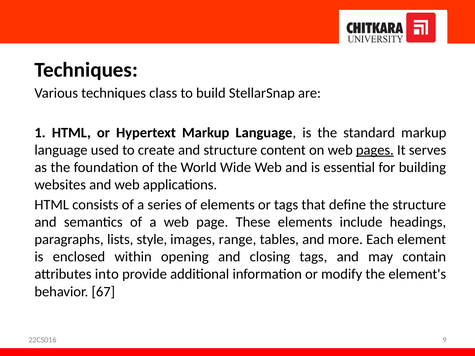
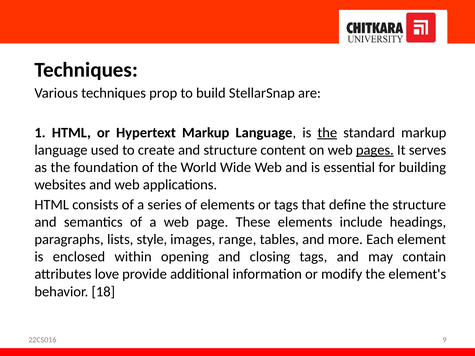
class: class -> prop (163, 93)
the underline: none -> present (327, 133)
into: into -> love (107, 274)
67: 67 -> 18 (103, 292)
